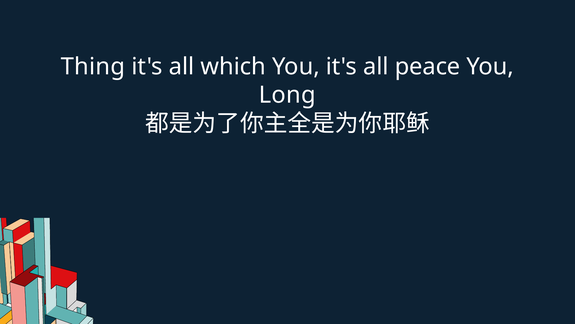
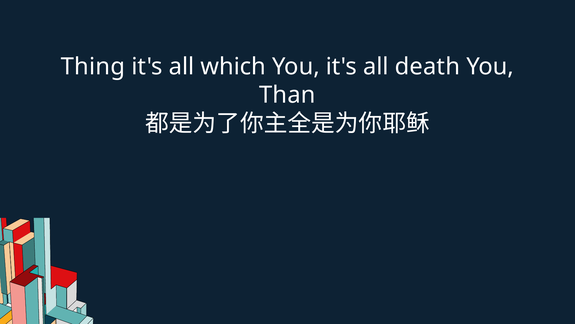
peace: peace -> death (427, 67)
Long: Long -> Than (287, 95)
